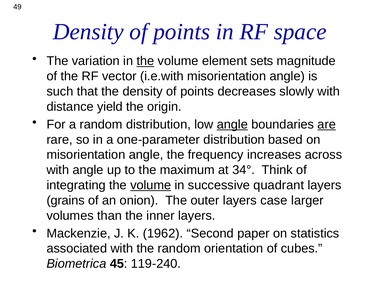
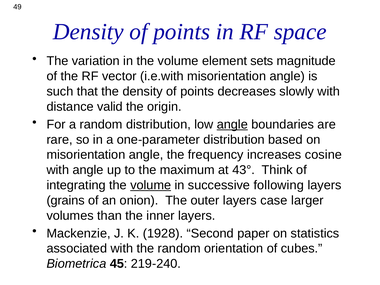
the underline: present -> none (145, 61)
yield: yield -> valid (110, 107)
are underline: present -> none (327, 124)
across: across -> cosine (323, 155)
34°: 34° -> 43° (244, 170)
quadrant: quadrant -> following (279, 185)
1962: 1962 -> 1928 (163, 233)
119-240: 119-240 -> 219-240 (156, 264)
